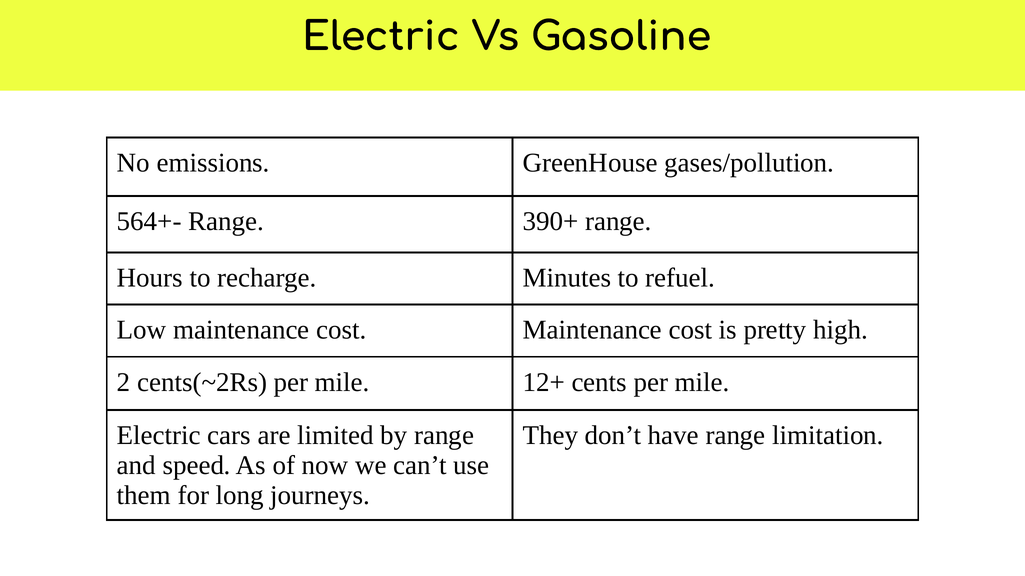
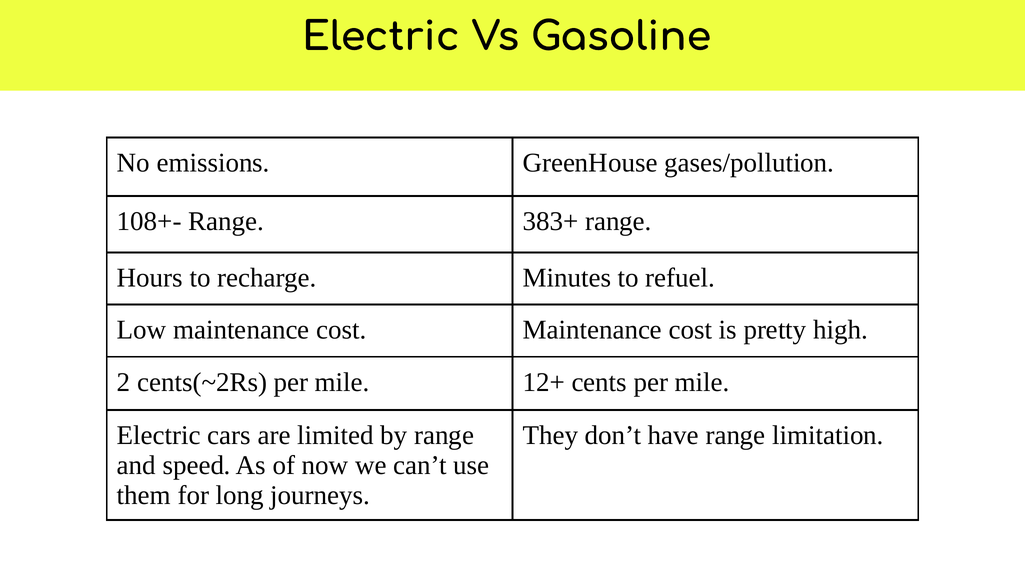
564+-: 564+- -> 108+- (149, 221)
390+: 390+ -> 383+ (551, 221)
